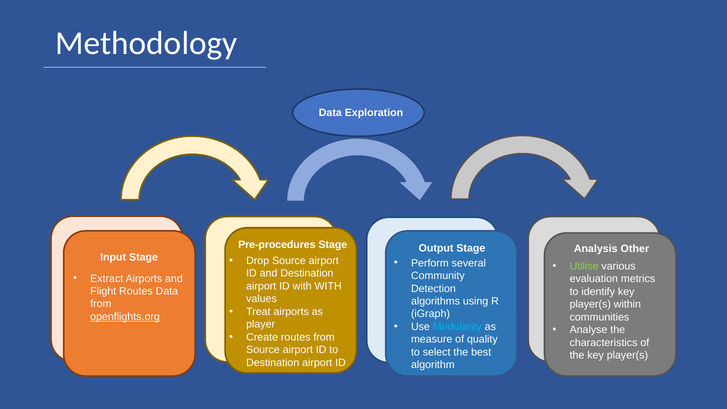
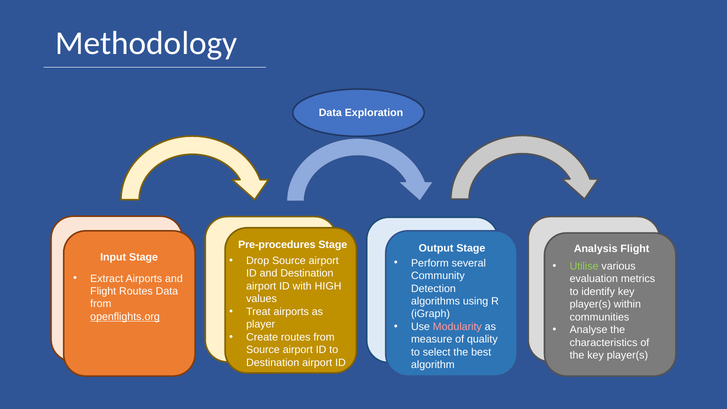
Analysis Other: Other -> Flight (635, 249)
with WITH: WITH -> HIGH (328, 286)
Modularity colour: light blue -> pink (457, 327)
